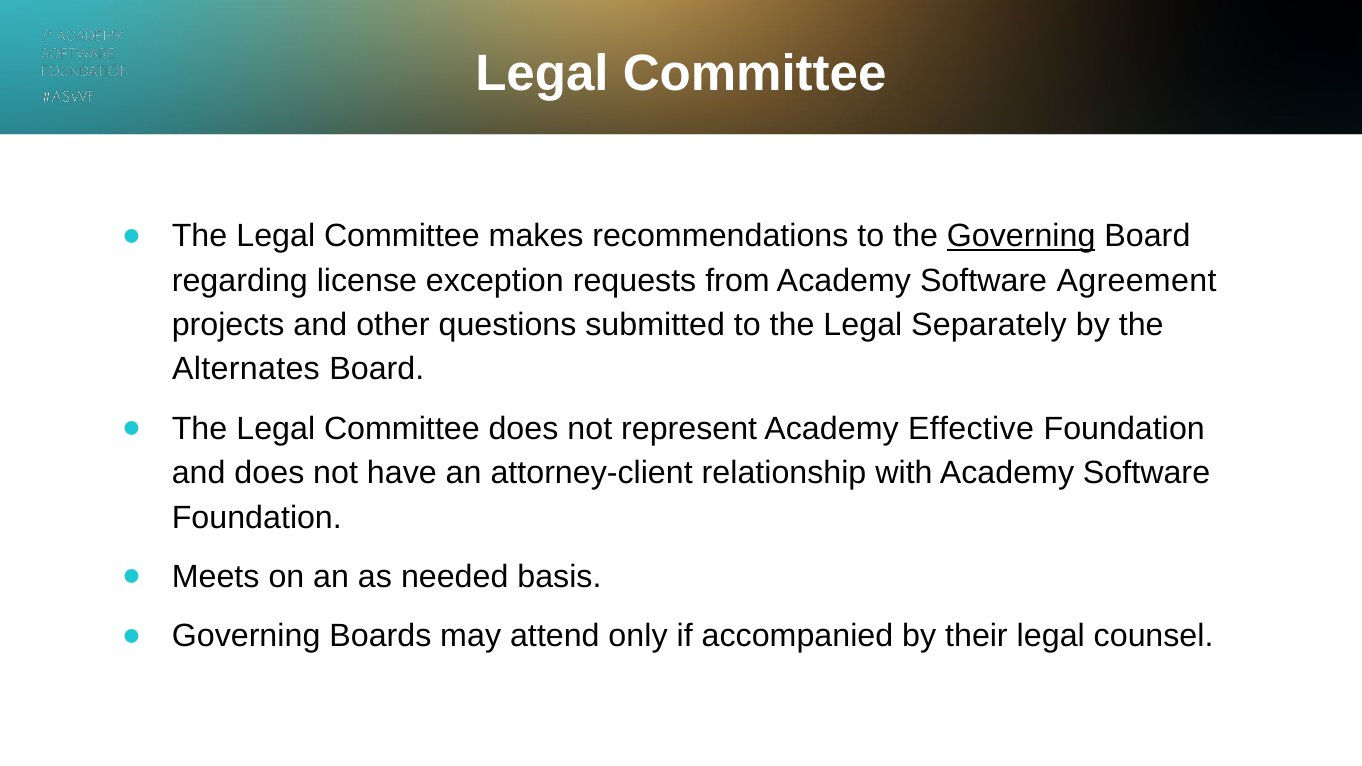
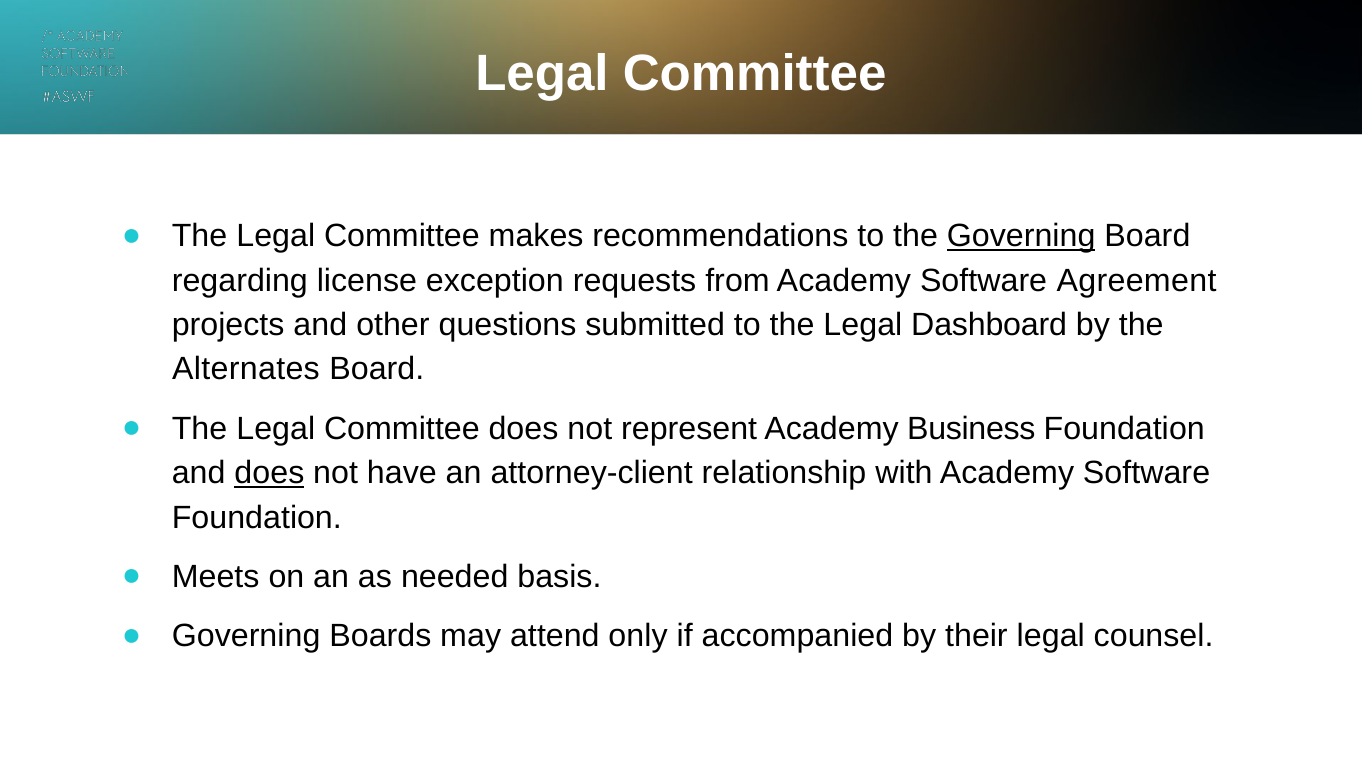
Separately: Separately -> Dashboard (989, 325)
Effective: Effective -> Business (971, 429)
does underline: none -> present (269, 473)
